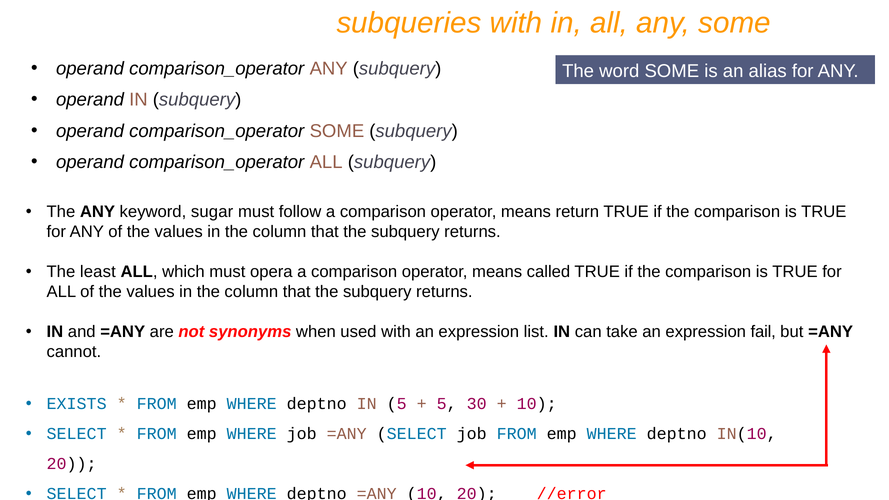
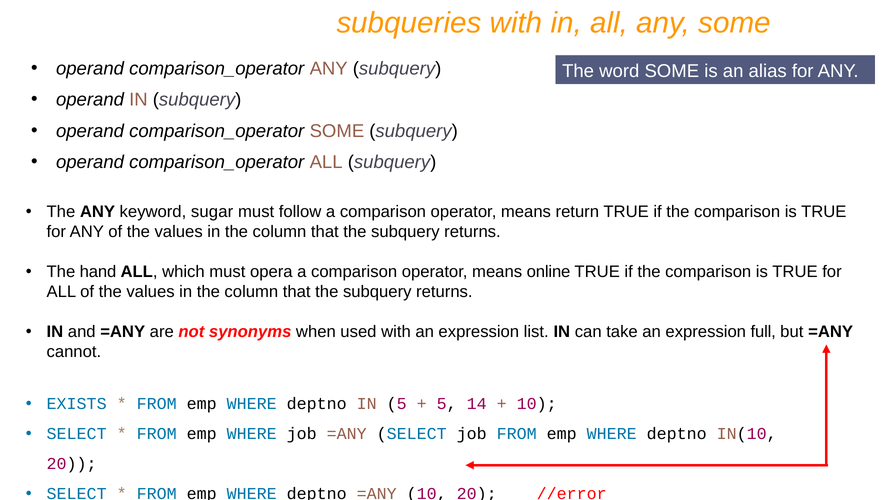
least: least -> hand (98, 272)
called: called -> online (549, 272)
fail: fail -> full (763, 332)
30: 30 -> 14 (477, 404)
